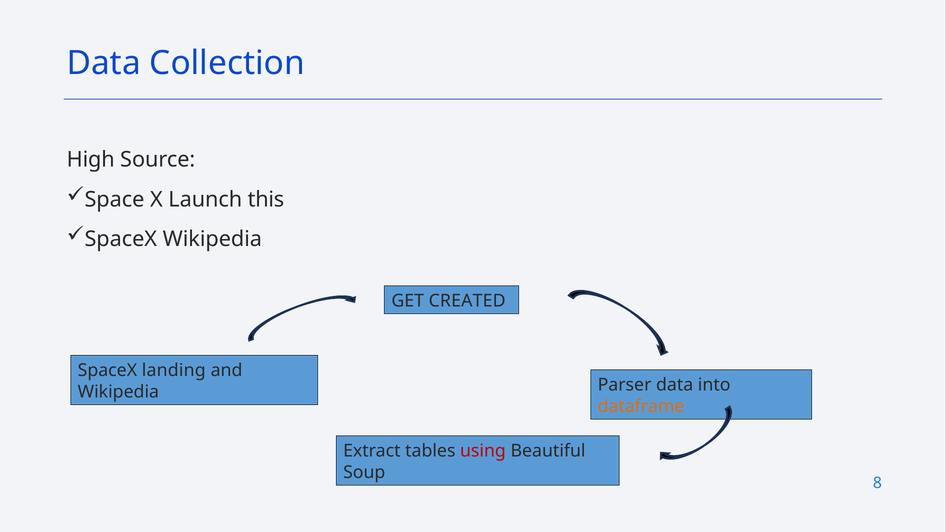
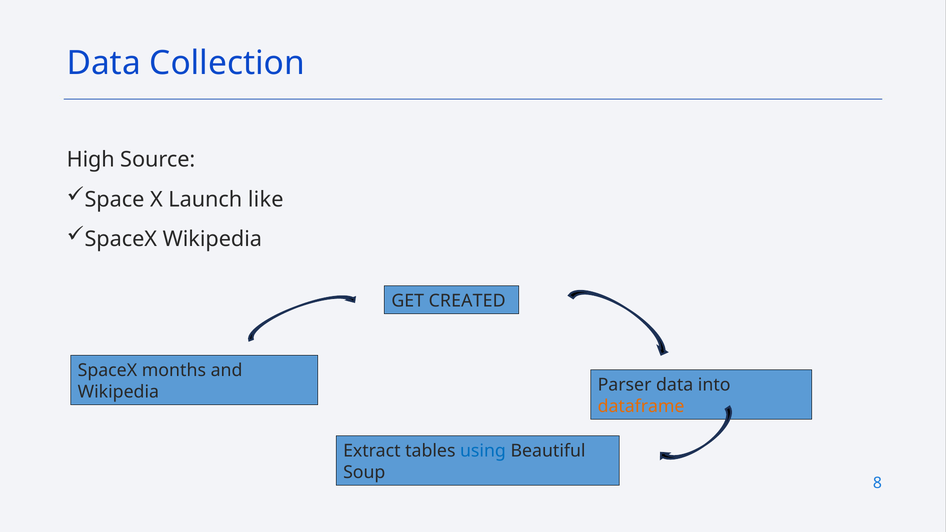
this: this -> like (266, 199)
landing: landing -> months (174, 371)
using colour: red -> blue (483, 451)
